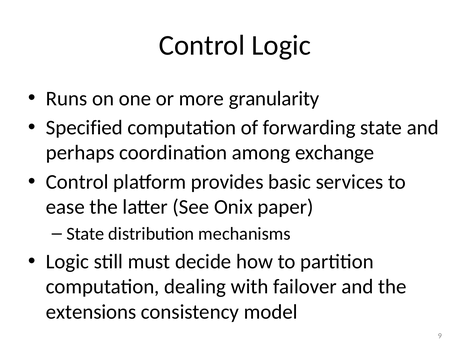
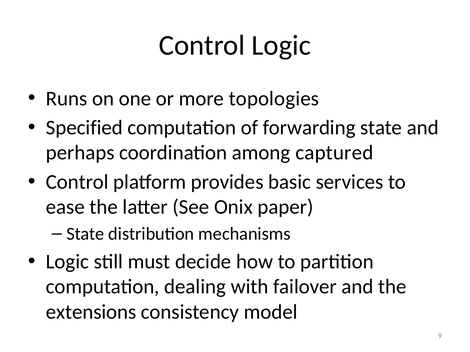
granularity: granularity -> topologies (274, 99)
exchange: exchange -> captured (334, 153)
